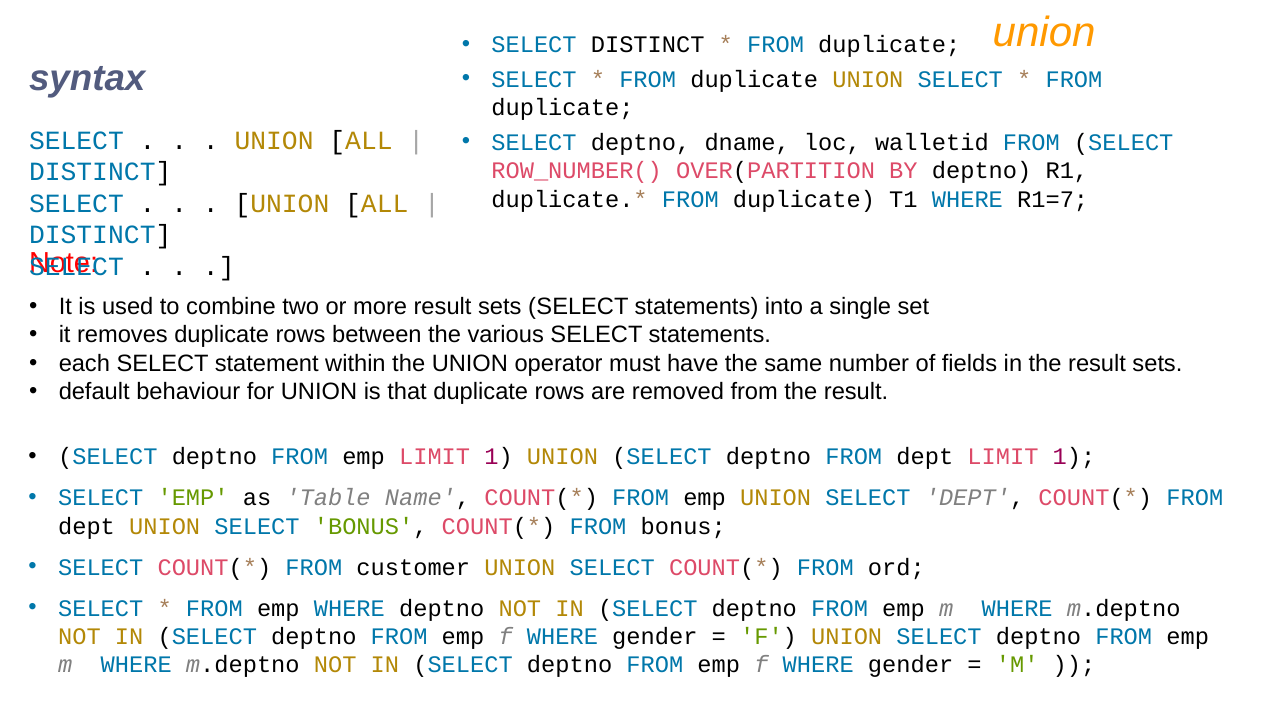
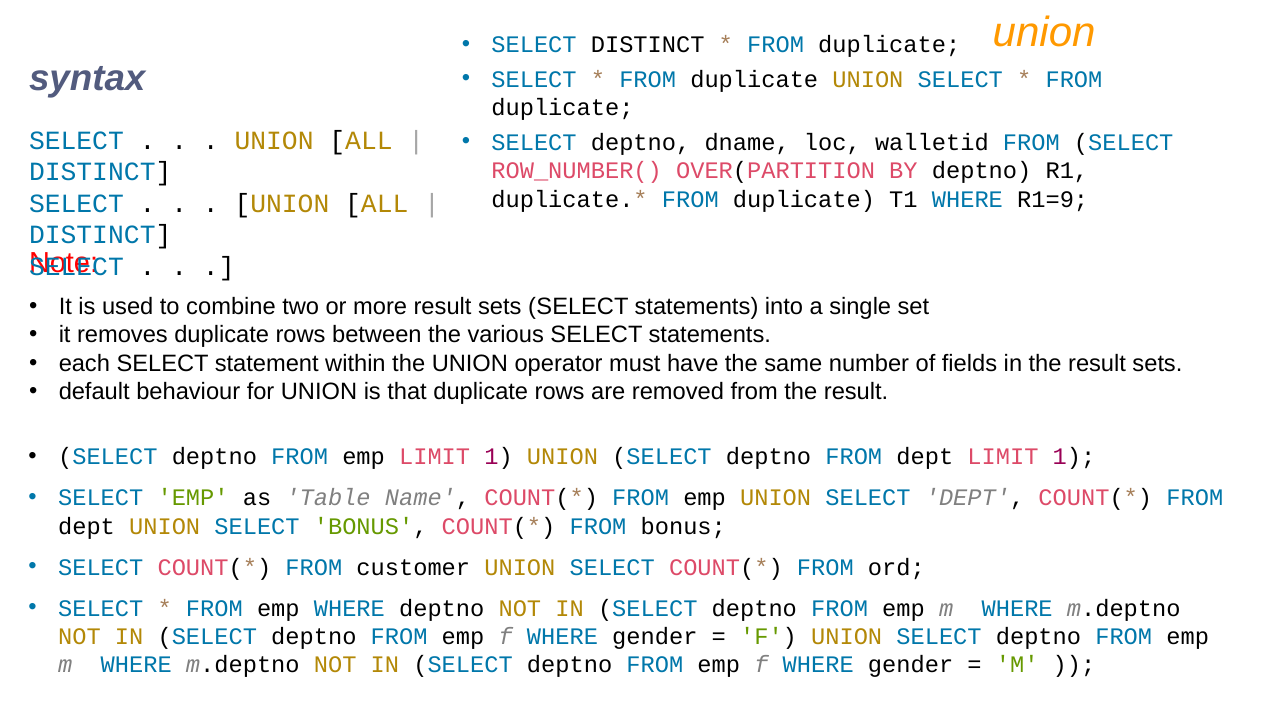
R1=7: R1=7 -> R1=9 (1053, 199)
